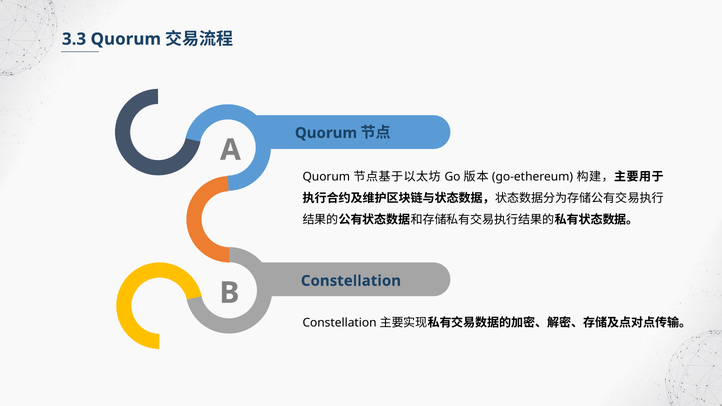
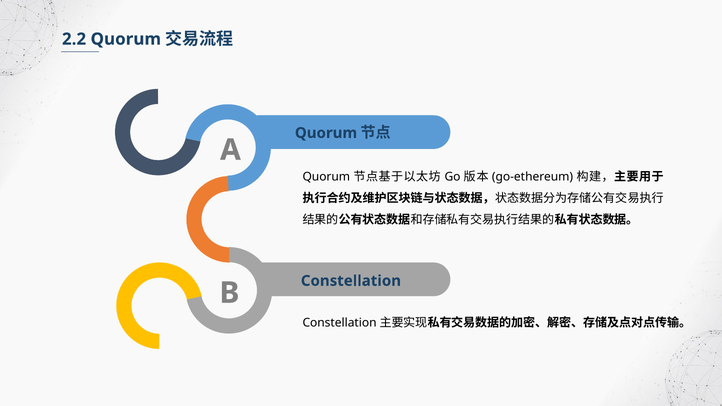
3.3: 3.3 -> 2.2 (74, 39)
